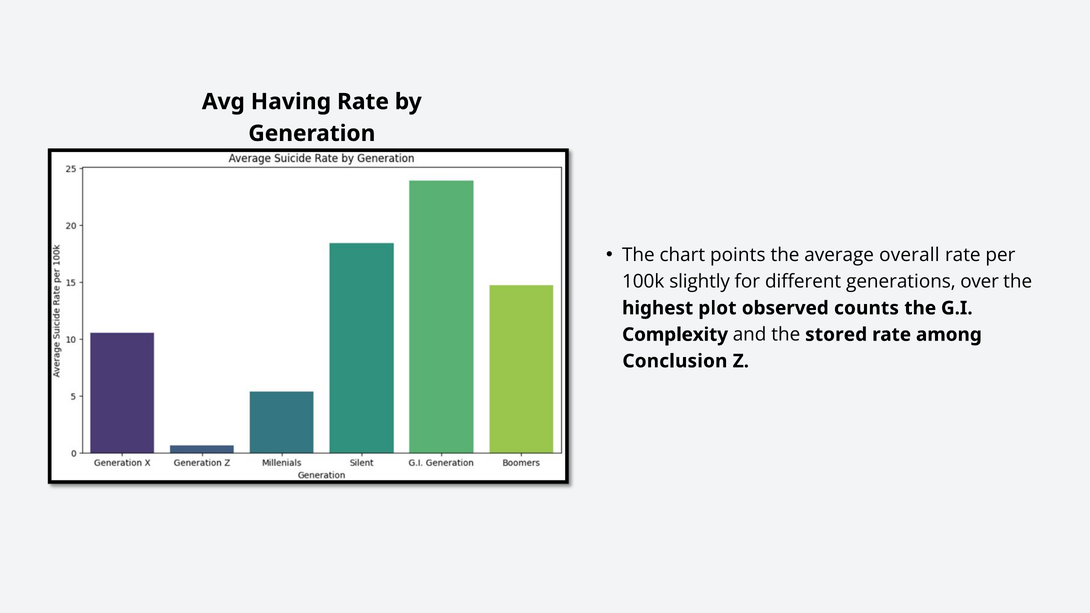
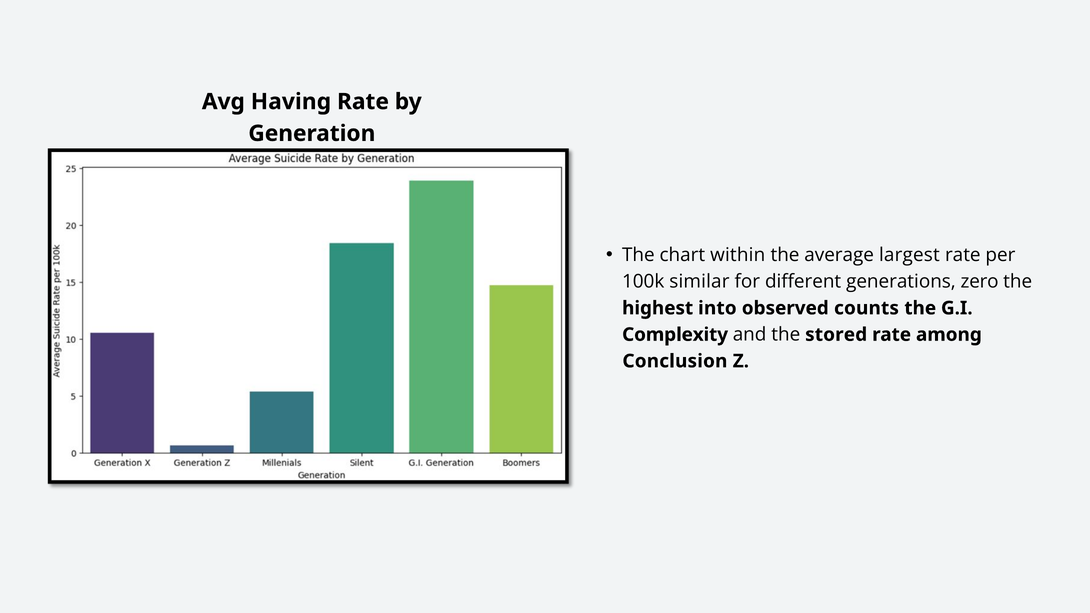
points: points -> within (738, 255)
overall: overall -> largest (909, 255)
slightly: slightly -> similar (699, 282)
over: over -> zero (980, 282)
plot: plot -> into (717, 308)
